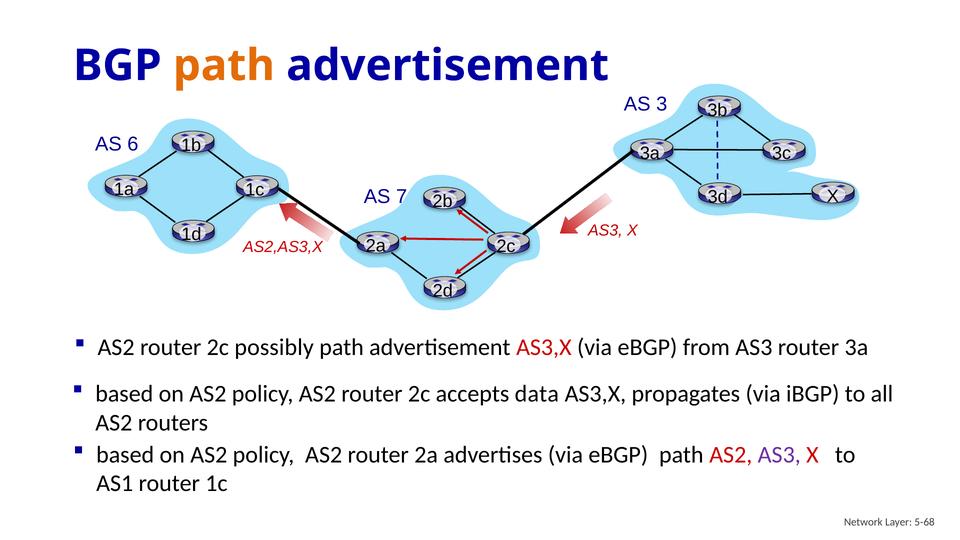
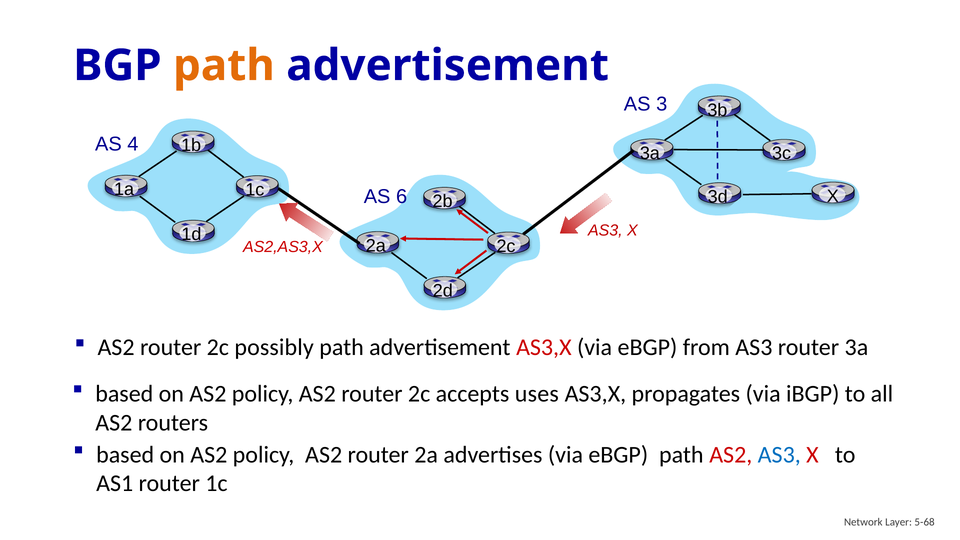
6: 6 -> 4 (133, 144)
7: 7 -> 6 (402, 196)
data: data -> uses (537, 394)
AS3 colour: purple -> blue (779, 455)
